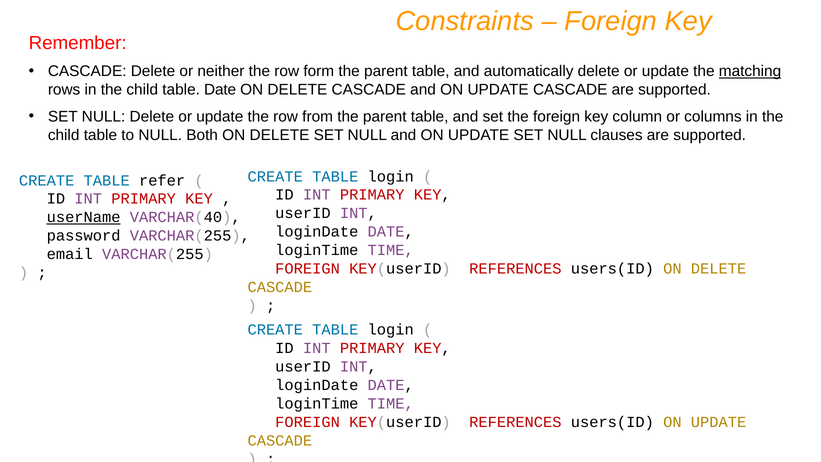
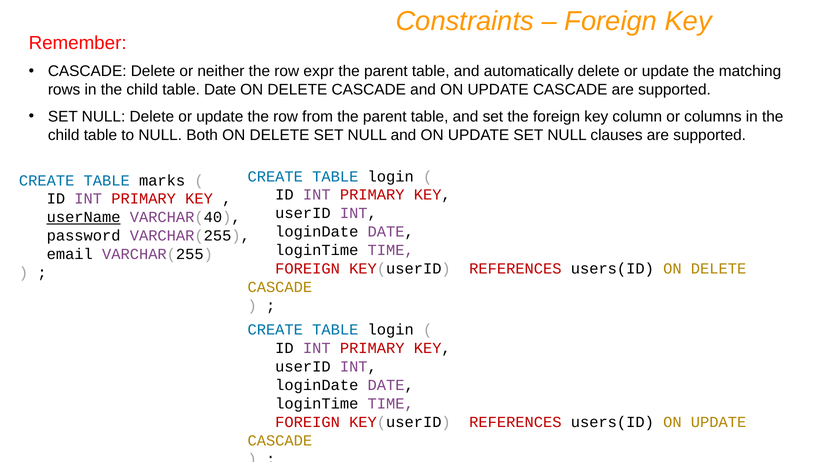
form: form -> expr (319, 71)
matching underline: present -> none (750, 71)
refer: refer -> marks (162, 180)
